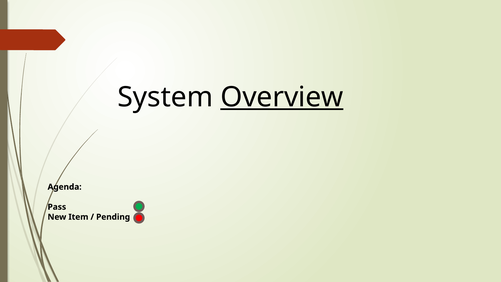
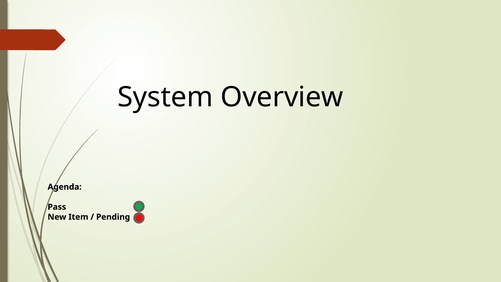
Overview underline: present -> none (282, 97)
